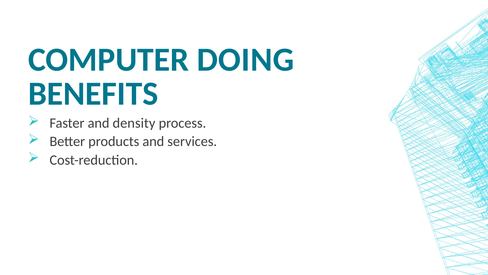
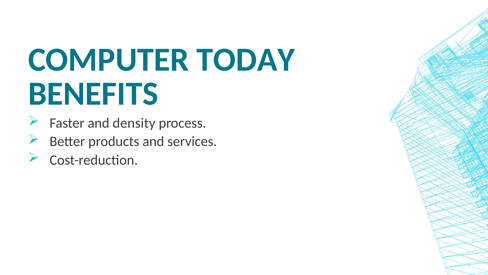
DOING: DOING -> TODAY (246, 59)
